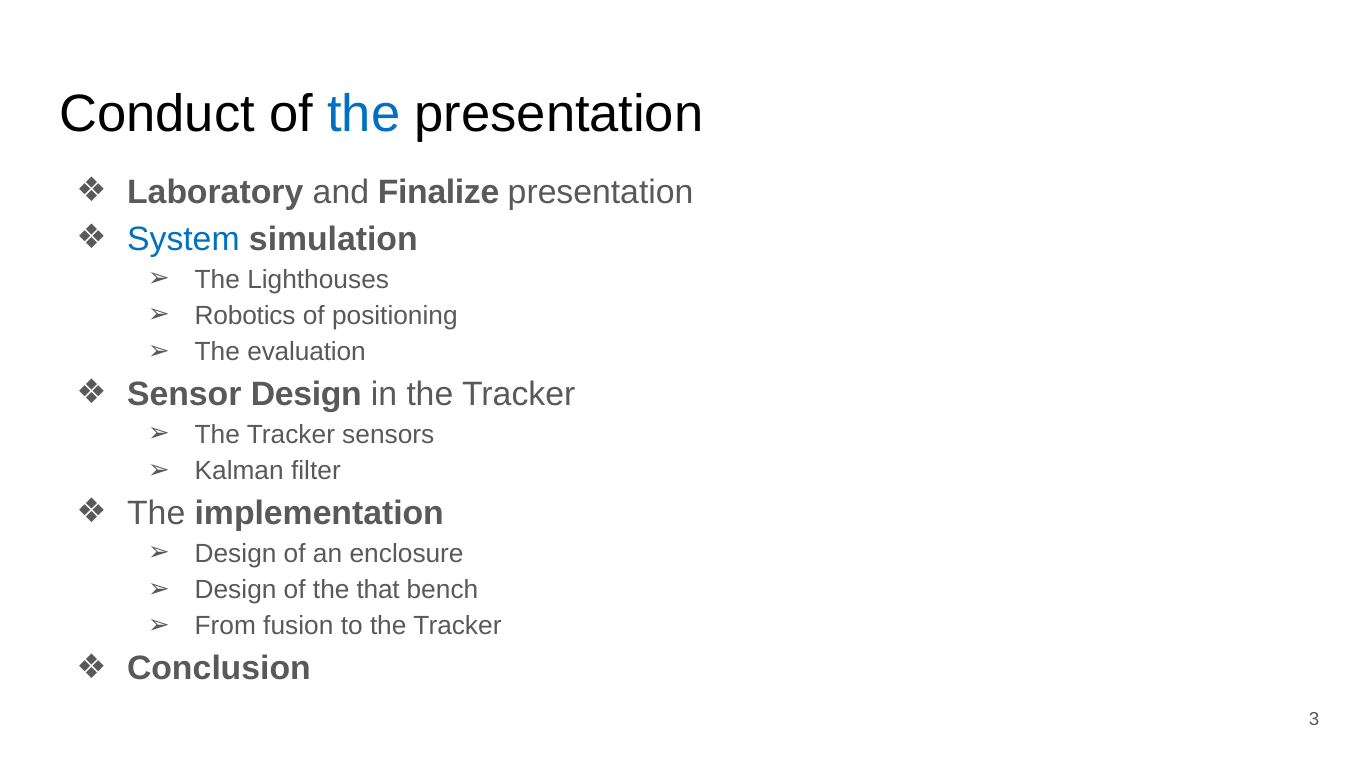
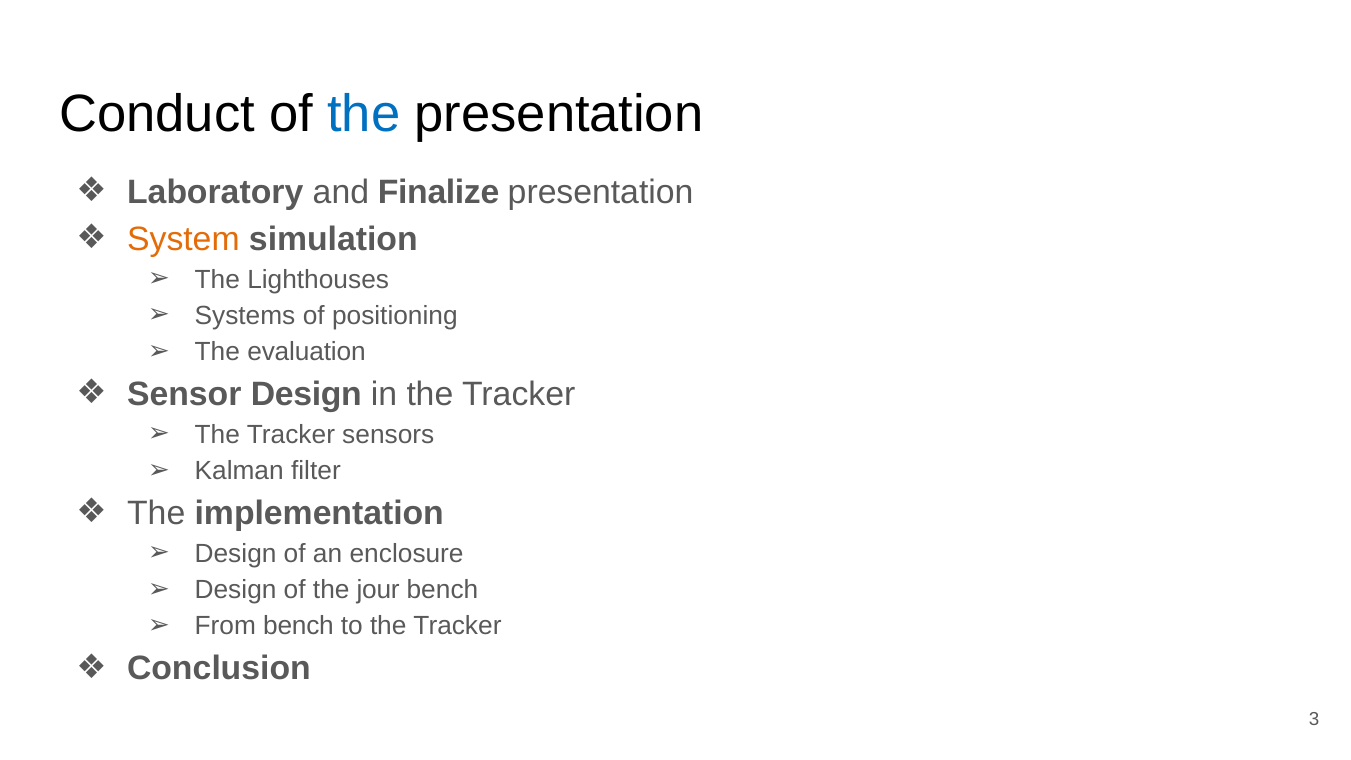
System colour: blue -> orange (183, 239)
Robotics: Robotics -> Systems (245, 316)
that: that -> jour (378, 590)
From fusion: fusion -> bench (298, 626)
